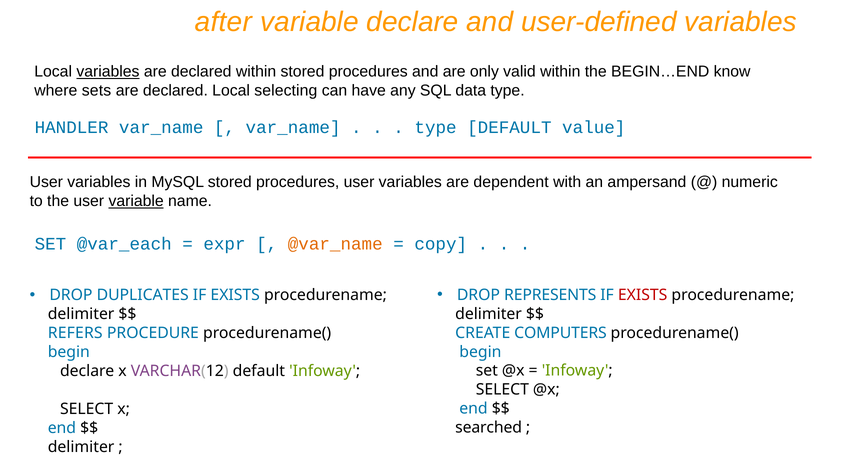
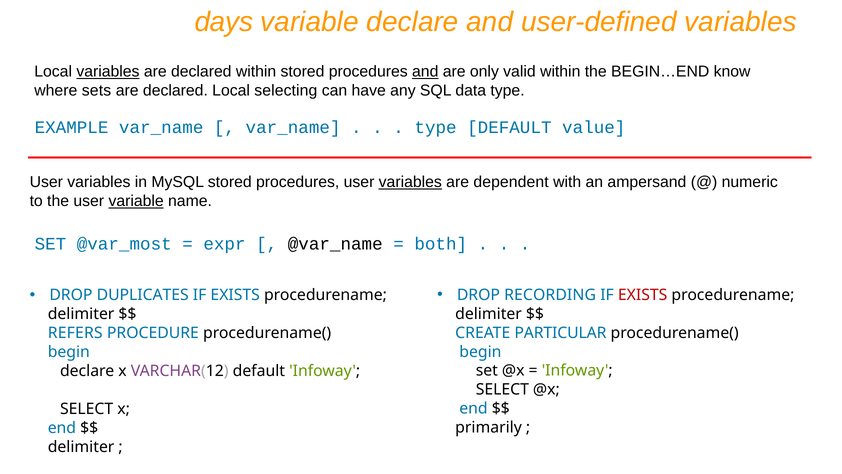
after: after -> days (224, 22)
and underline: none -> present (425, 72)
HANDLER: HANDLER -> EXAMPLE (72, 127)
variables underline: none -> present (410, 182)
@var_each: @var_each -> @var_most (124, 244)
@var_name colour: orange -> black (335, 244)
copy: copy -> both (441, 244)
REPRESENTS: REPRESENTS -> RECORDING (550, 295)
COMPUTERS: COMPUTERS -> PARTICULAR (560, 333)
searched: searched -> primarily (489, 427)
